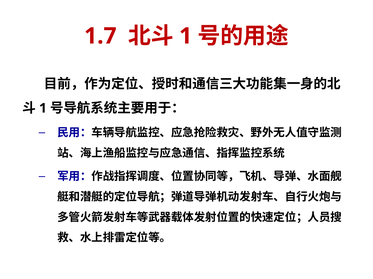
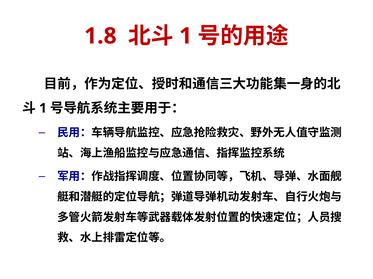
1.7: 1.7 -> 1.8 (100, 36)
